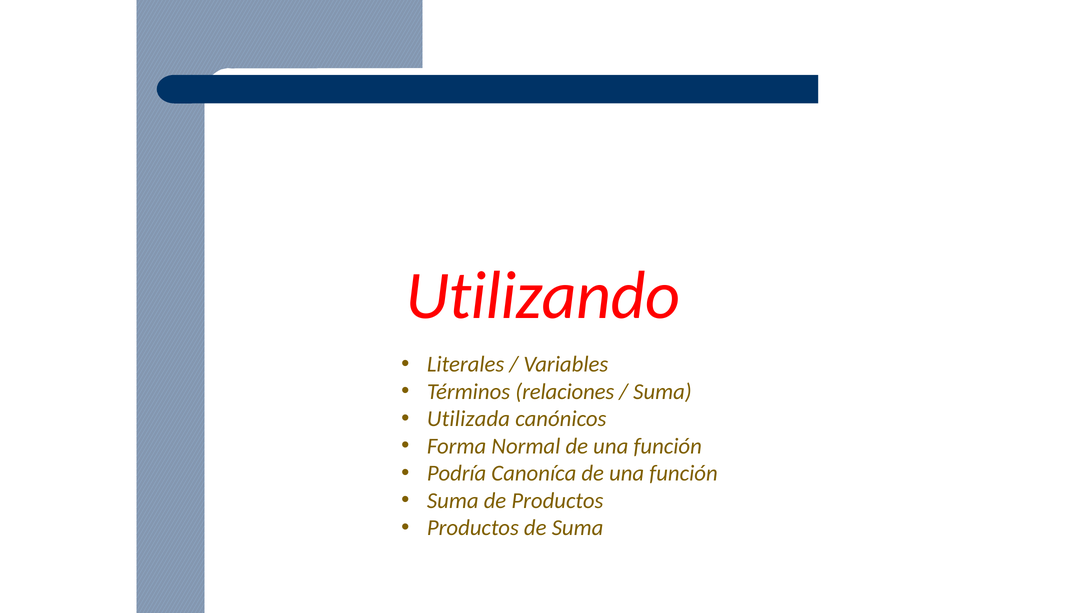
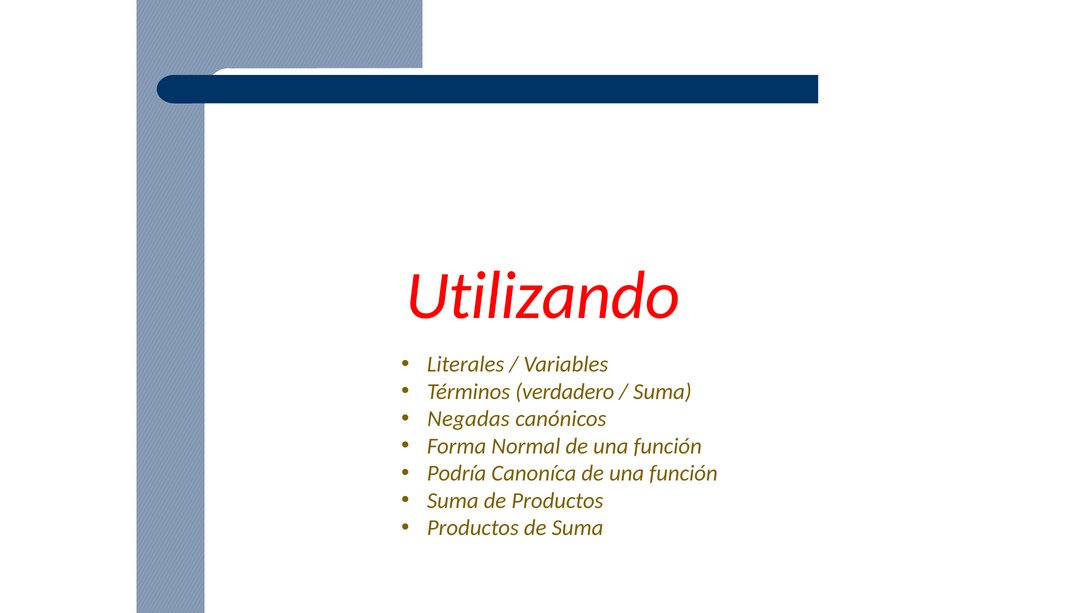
relaciones: relaciones -> verdadero (565, 392)
Utilizada: Utilizada -> Negadas (468, 419)
